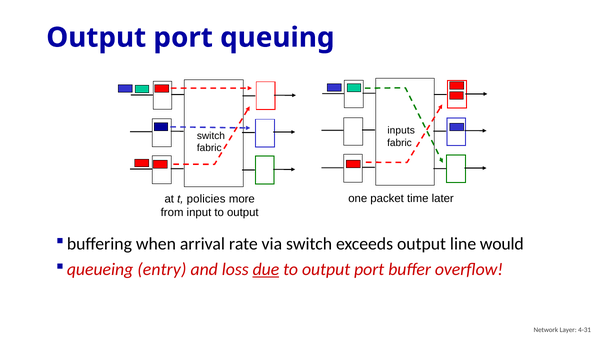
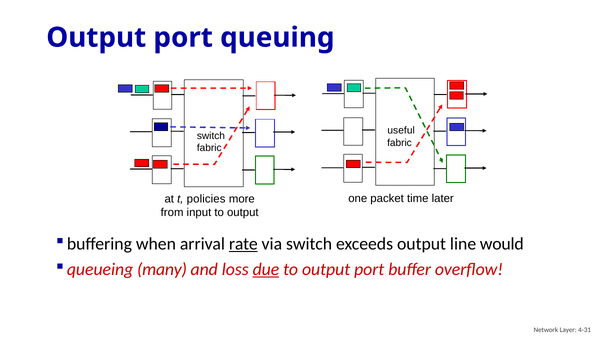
inputs: inputs -> useful (401, 131)
rate underline: none -> present (243, 244)
entry: entry -> many (162, 270)
